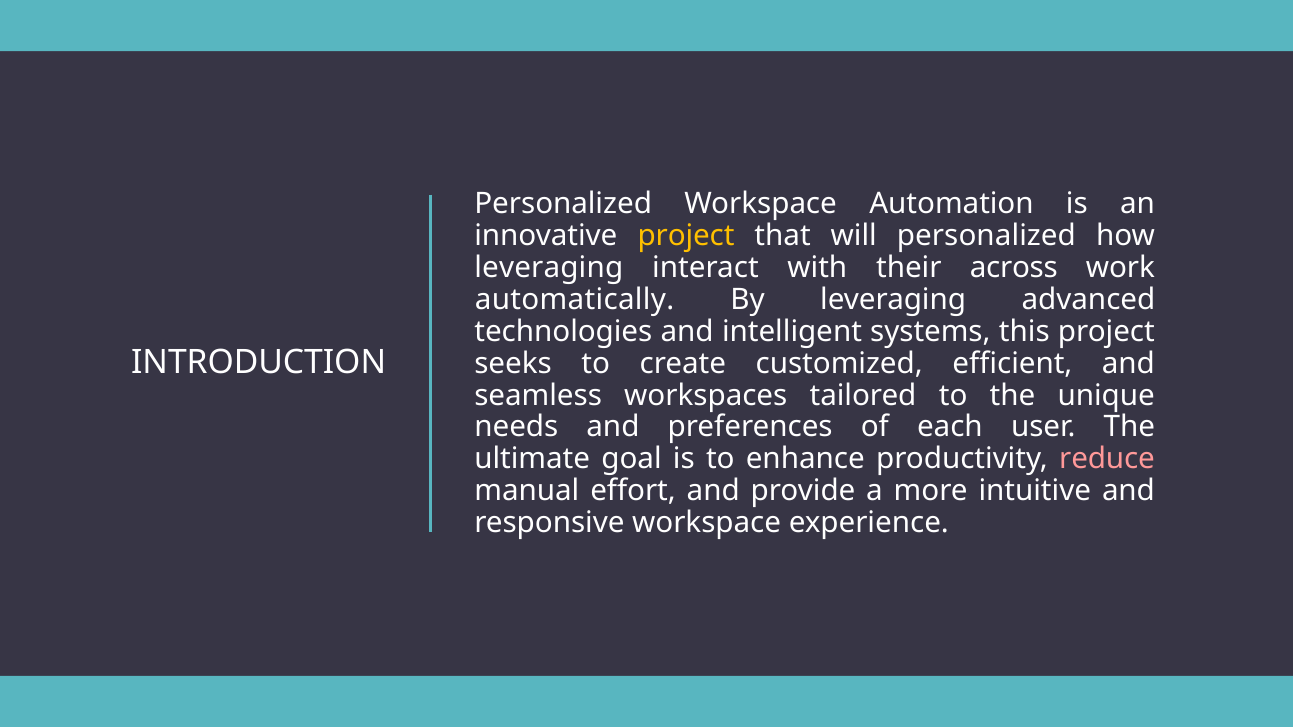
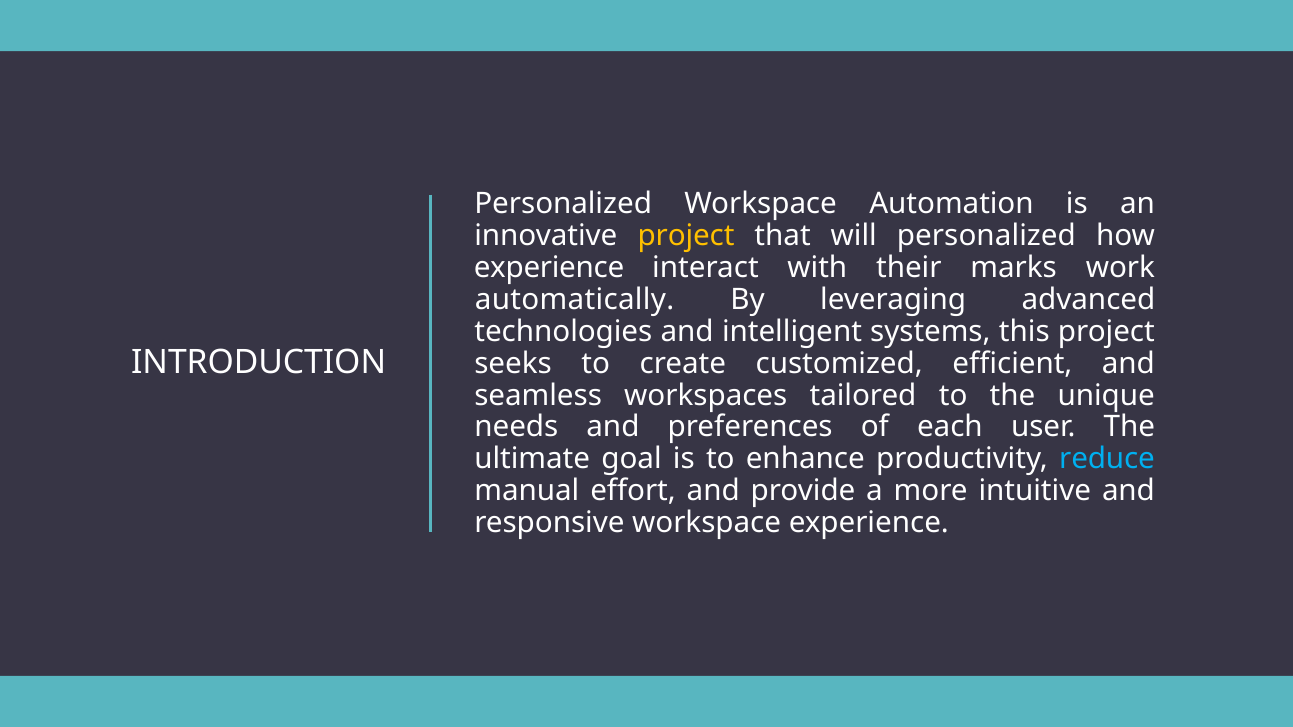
leveraging: leveraging -> experience (549, 268)
across: across -> marks (1014, 268)
reduce colour: pink -> light blue (1107, 459)
